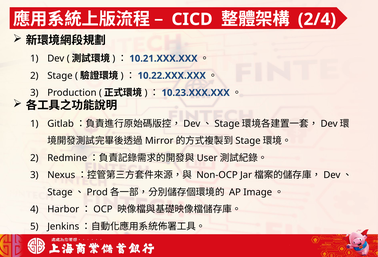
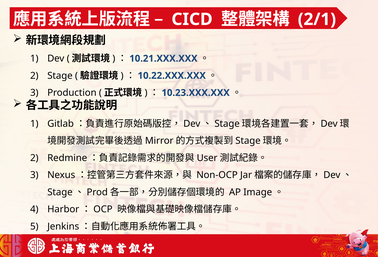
2/4: 2/4 -> 2/1 (317, 19)
